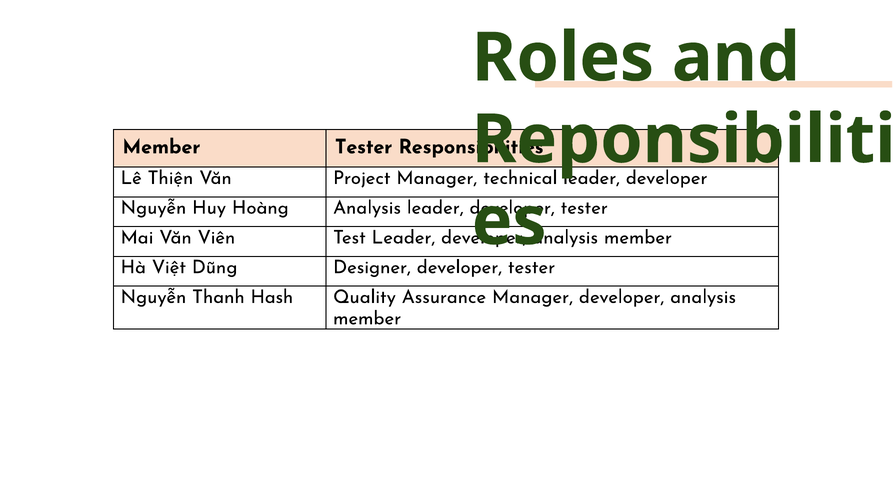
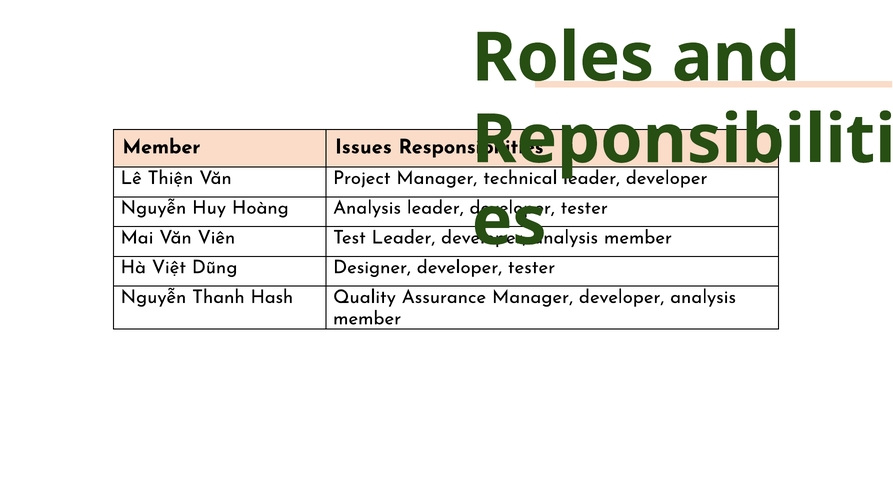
Member Tester: Tester -> Issues (363, 147)
